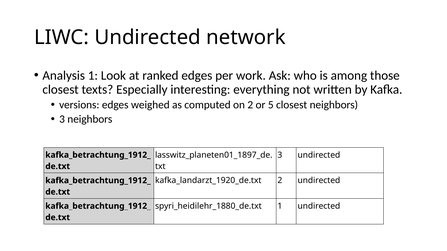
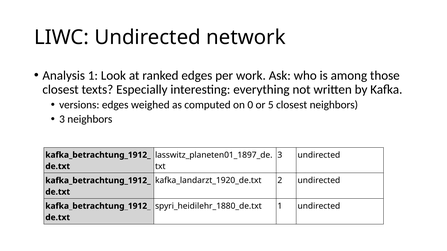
on 2: 2 -> 0 (250, 105)
